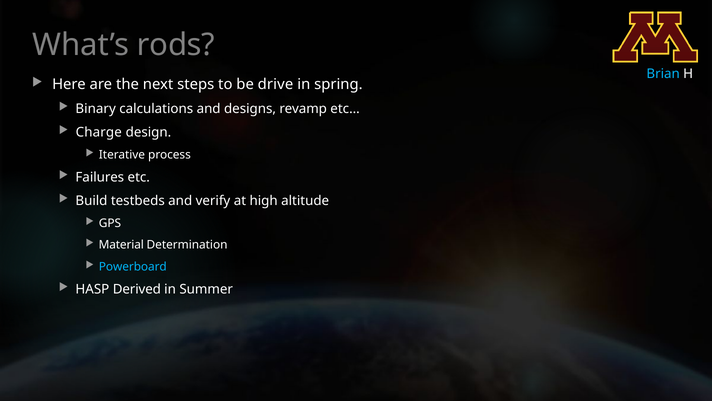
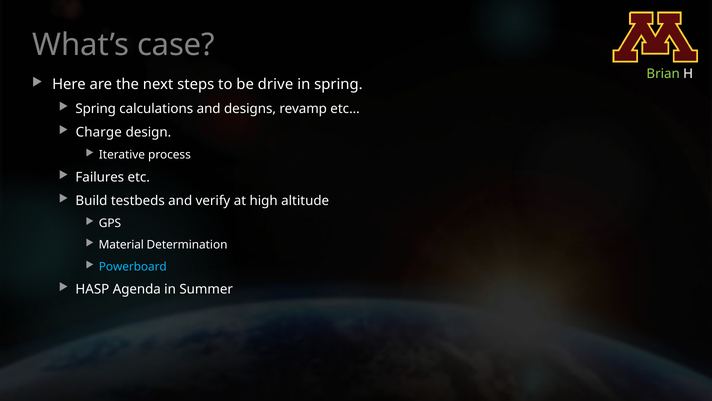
rods: rods -> case (176, 45)
Brian colour: light blue -> light green (663, 74)
Binary: Binary -> Spring (96, 109)
Derived: Derived -> Agenda (137, 289)
